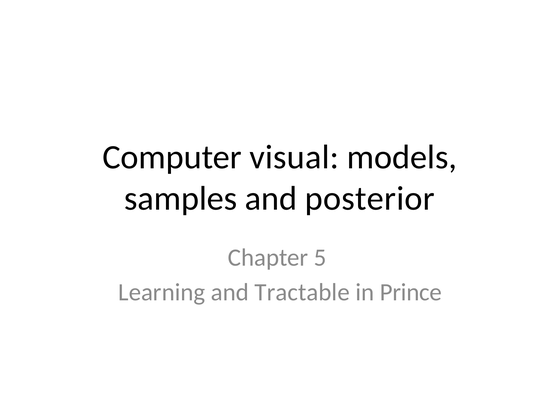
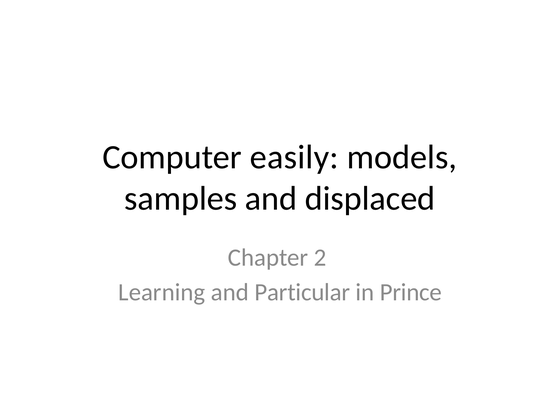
visual: visual -> easily (294, 157)
posterior: posterior -> displaced (370, 198)
5: 5 -> 2 (320, 257)
Tractable: Tractable -> Particular (302, 292)
